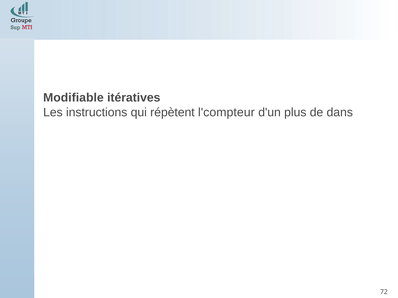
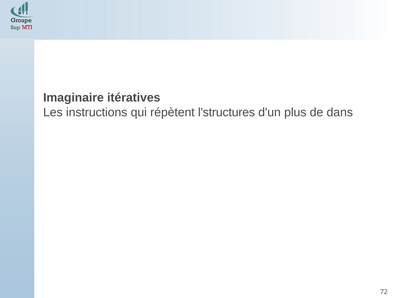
Modifiable: Modifiable -> Imaginaire (73, 98)
l'compteur: l'compteur -> l'structures (227, 112)
